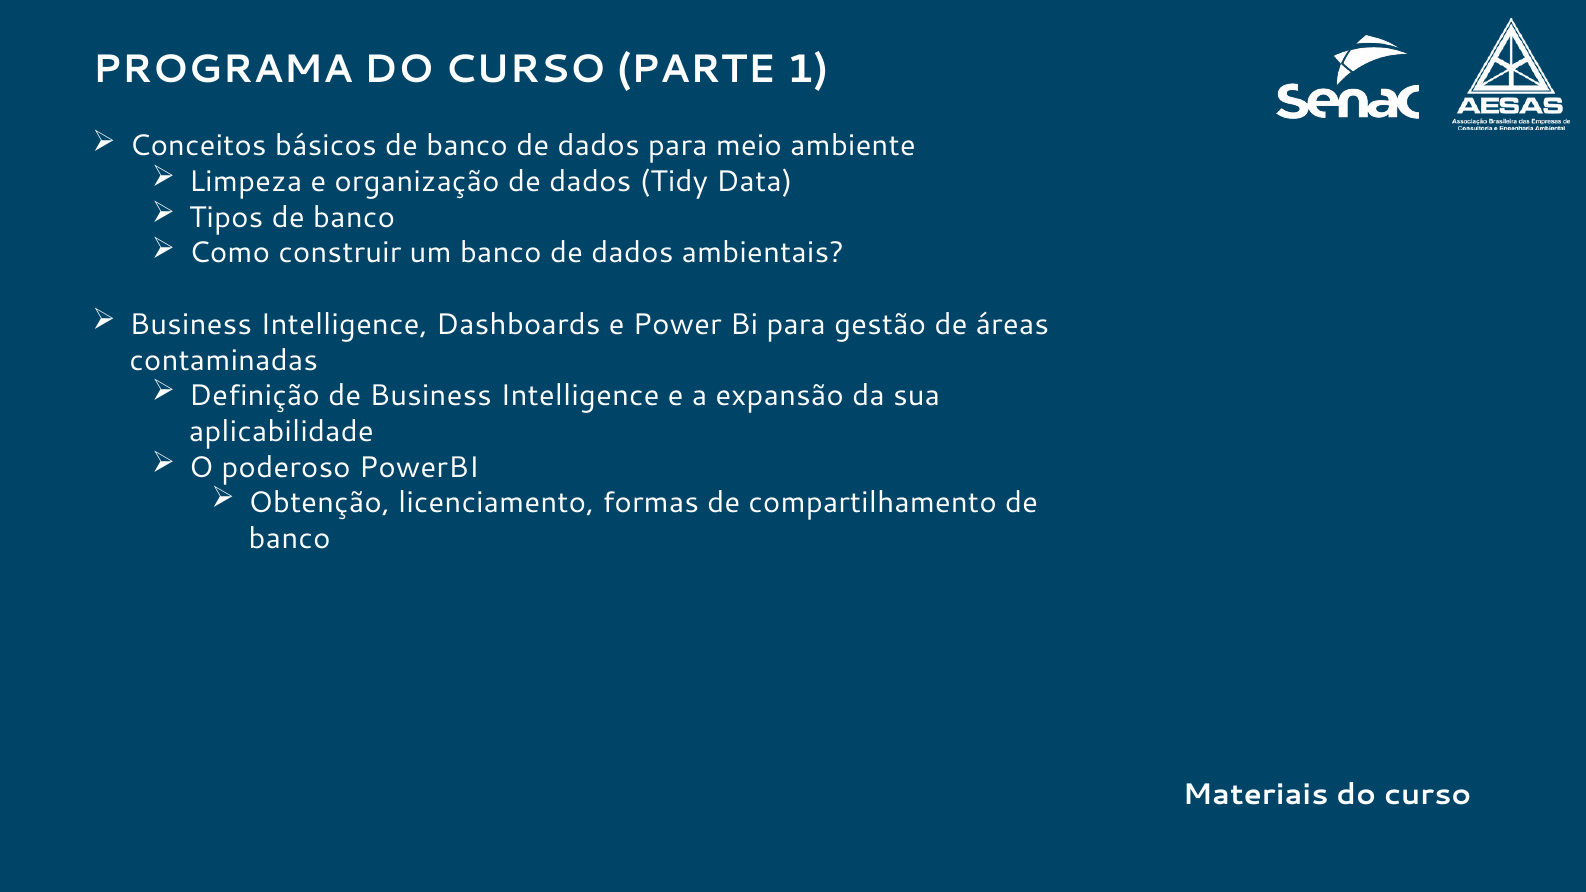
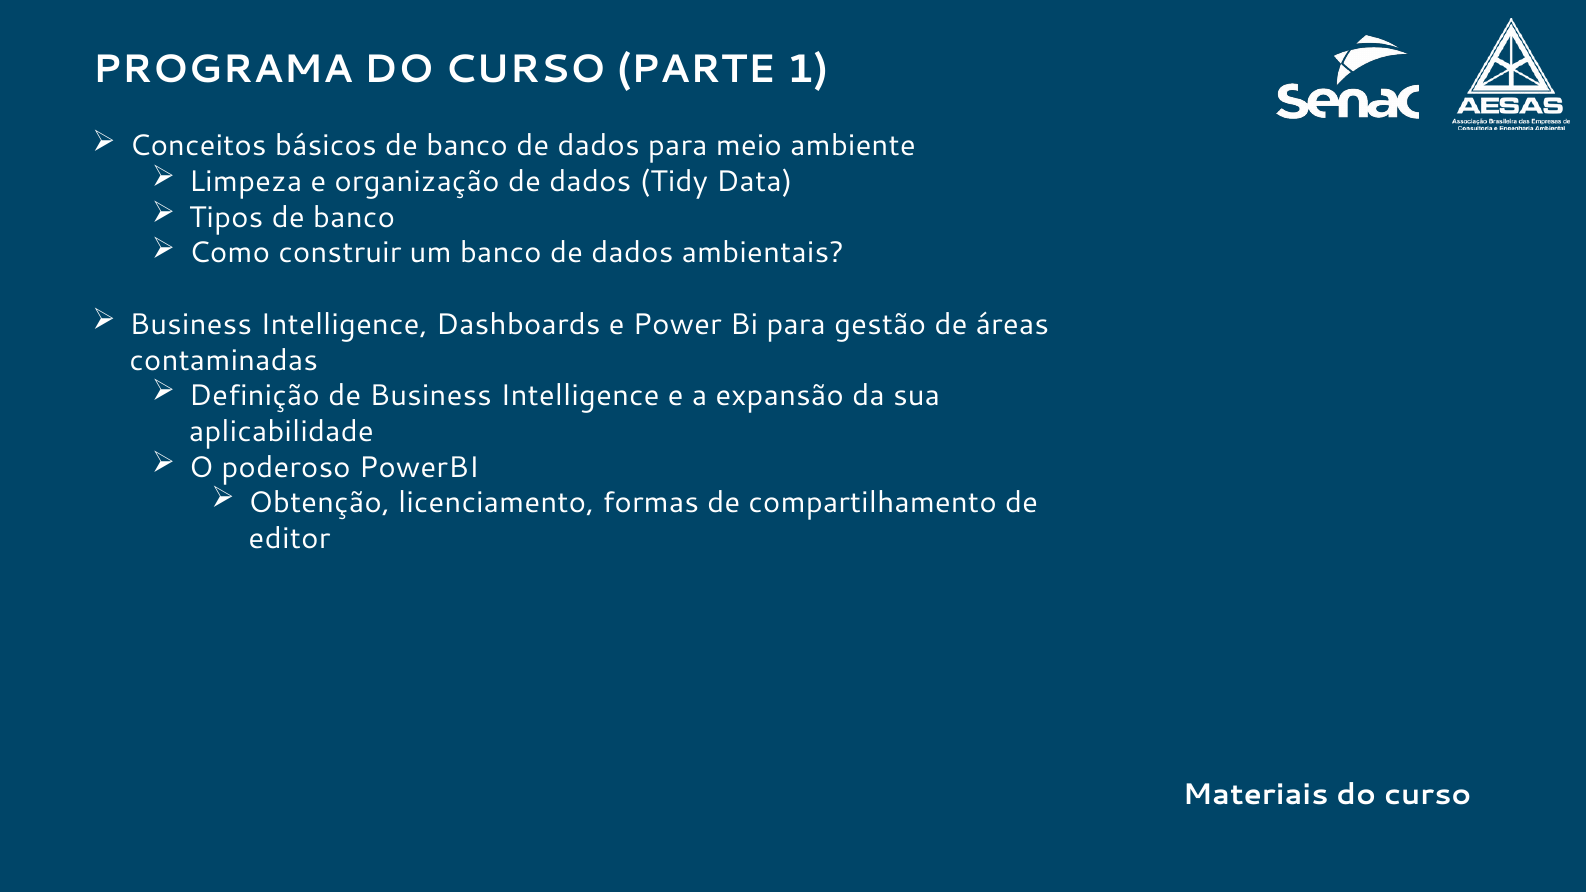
banco: banco -> editor (290, 539)
